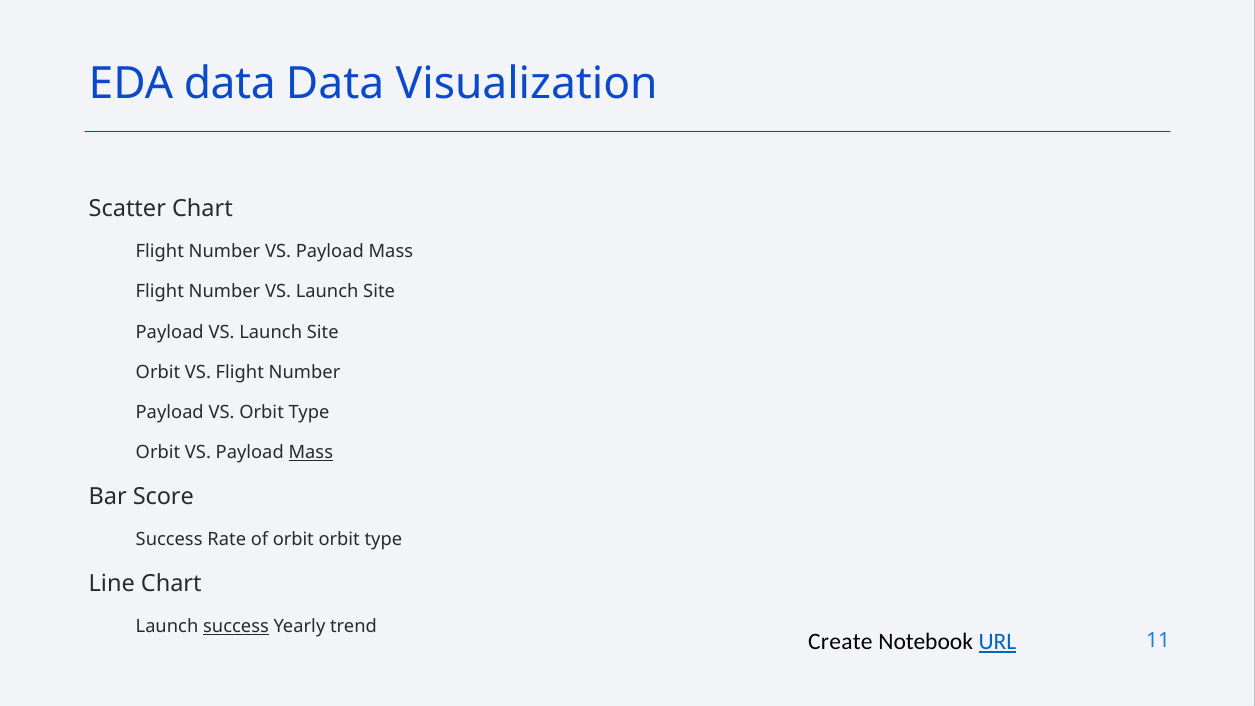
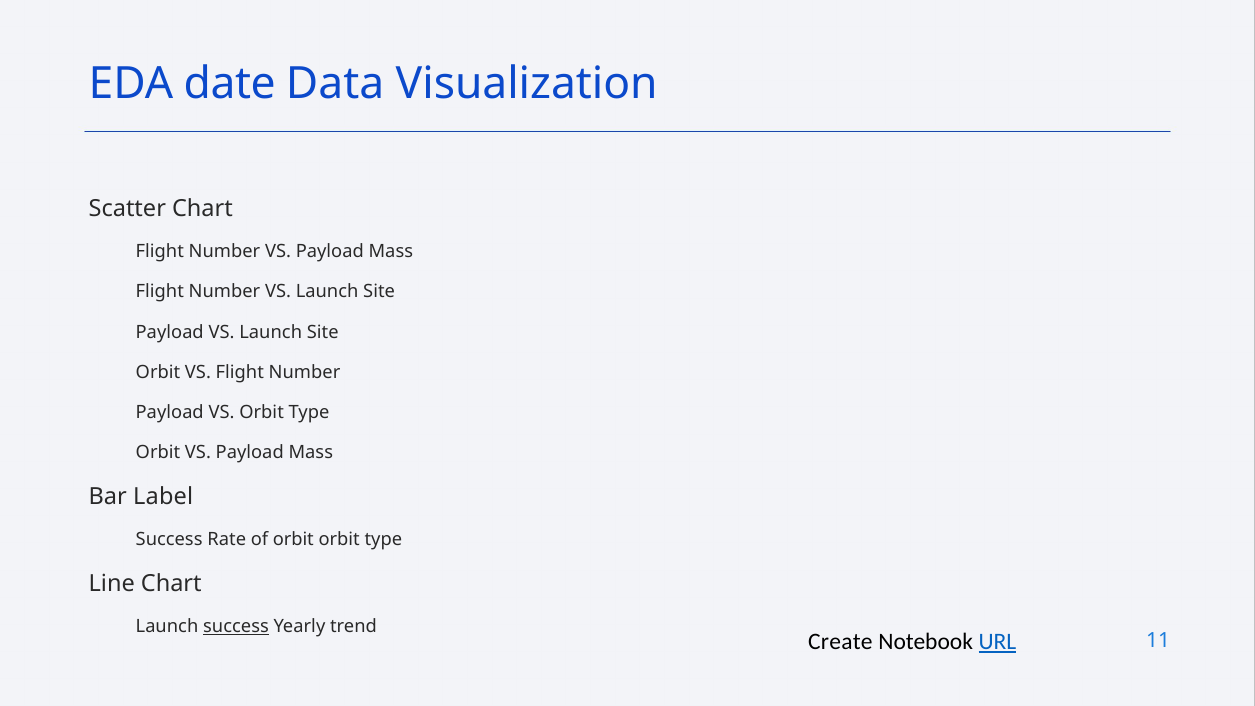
EDA data: data -> date (230, 84)
Mass underline: present -> none (311, 453)
Score: Score -> Label (163, 497)
